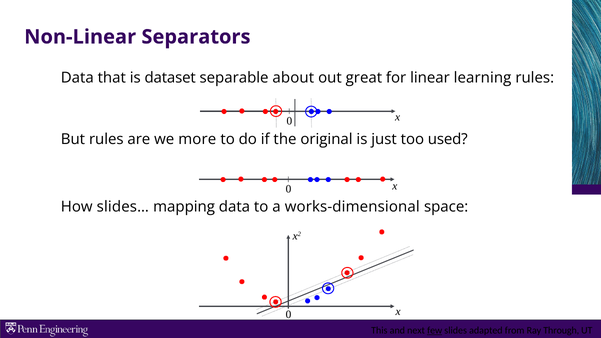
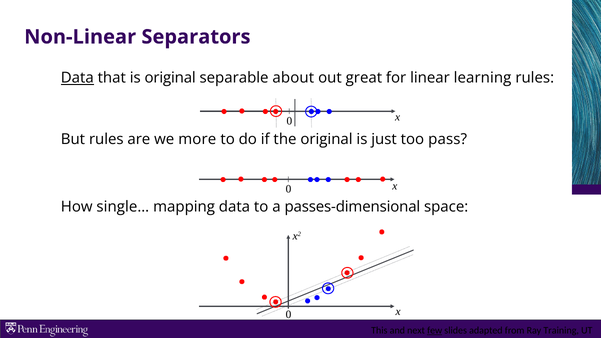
Data underline: none -> present (77, 78)
is dataset: dataset -> original (170, 78)
used: used -> pass (448, 140)
slides…: slides… -> single… (123, 207)
works-dimensional: works-dimensional -> passes-dimensional (352, 207)
Through: Through -> Training (561, 330)
